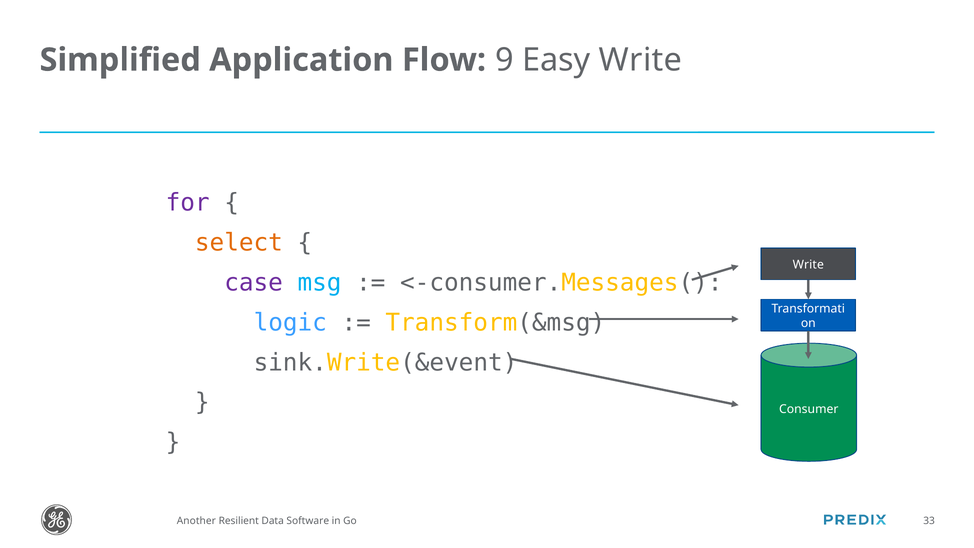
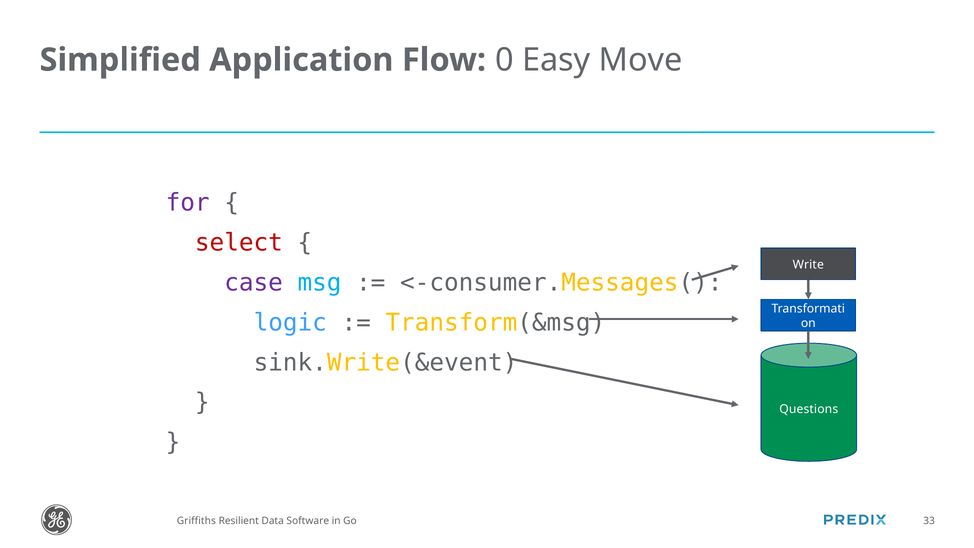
9: 9 -> 0 (504, 60)
Easy Write: Write -> Move (641, 60)
select colour: orange -> red (239, 243)
Consumer: Consumer -> Questions (809, 409)
Another: Another -> Griffiths (196, 521)
